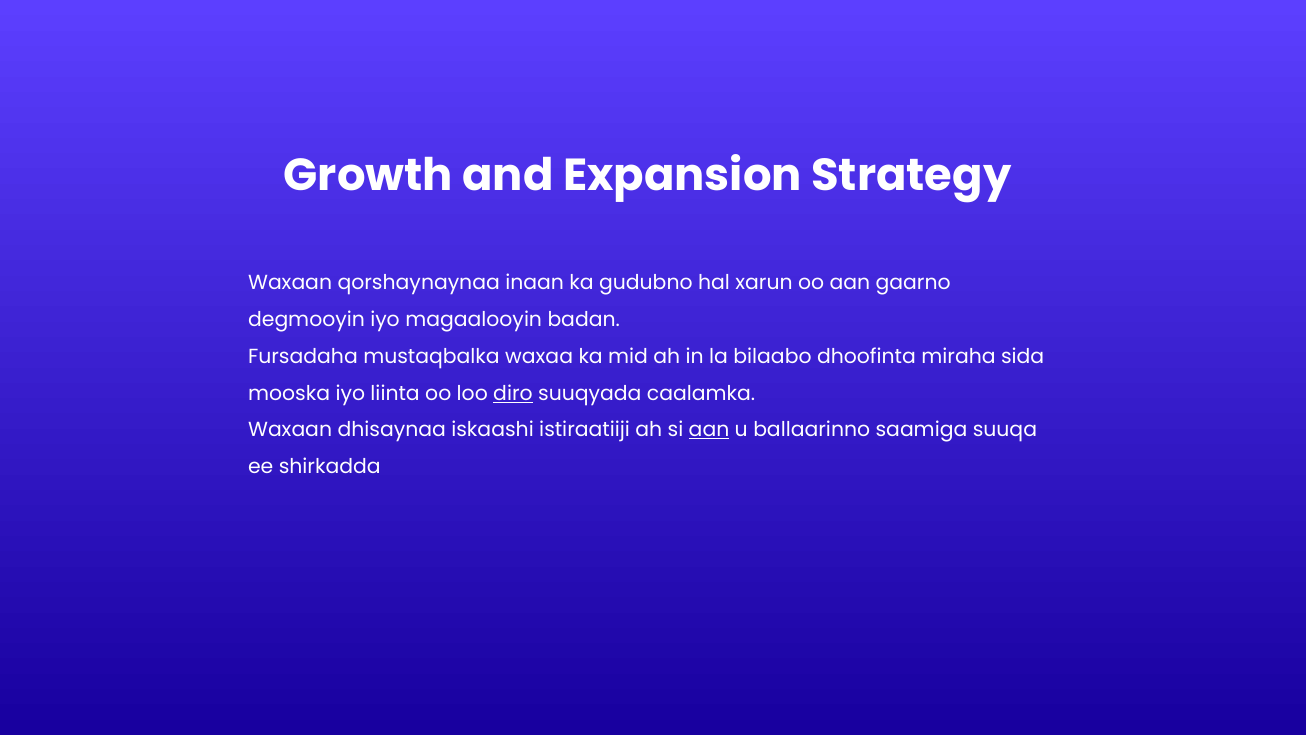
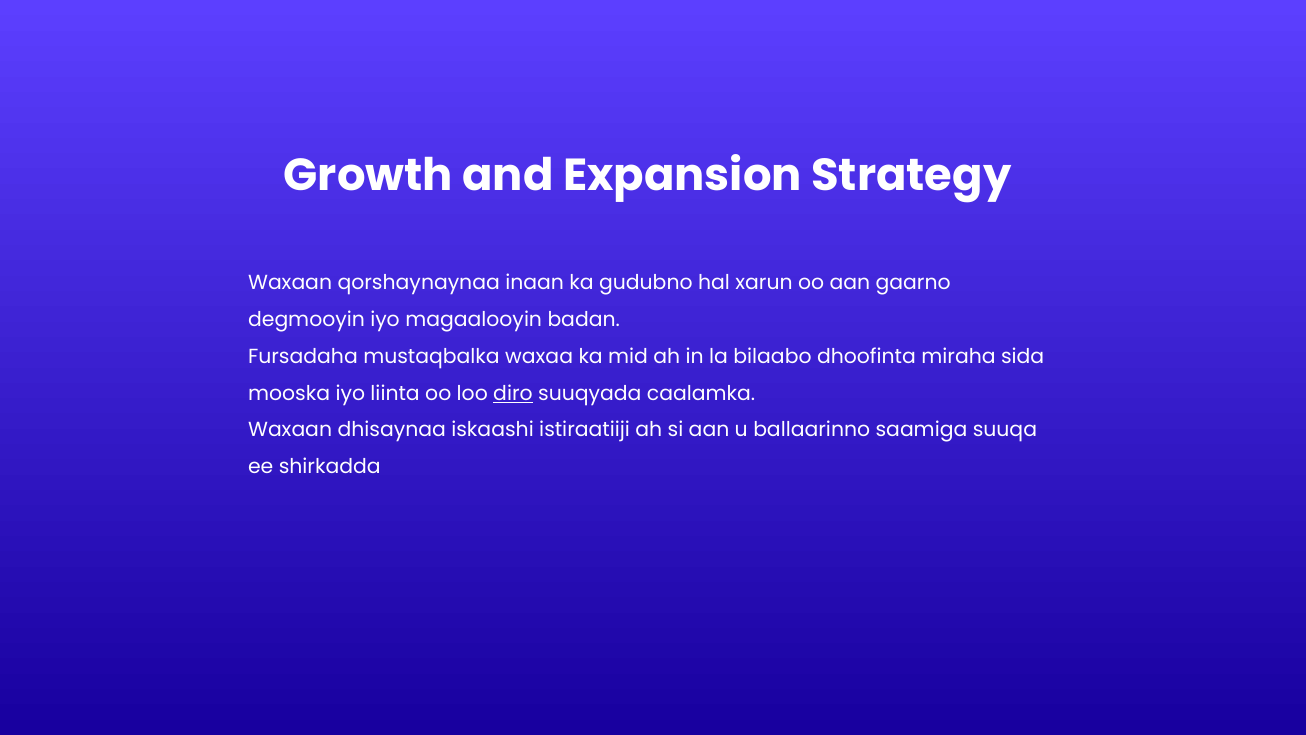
aan underline: present -> none (709, 430)
